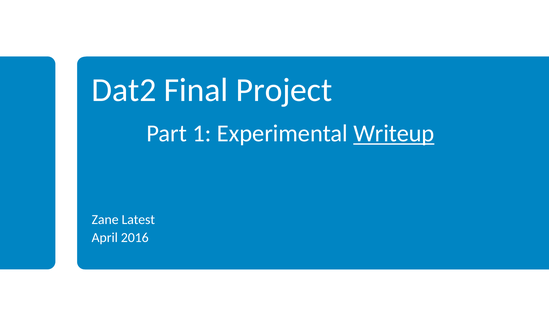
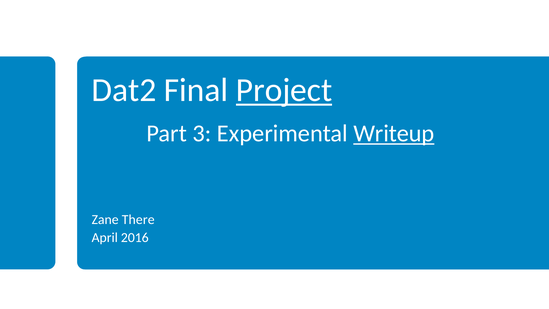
Project underline: none -> present (284, 90)
1: 1 -> 3 (202, 133)
Latest: Latest -> There (138, 219)
